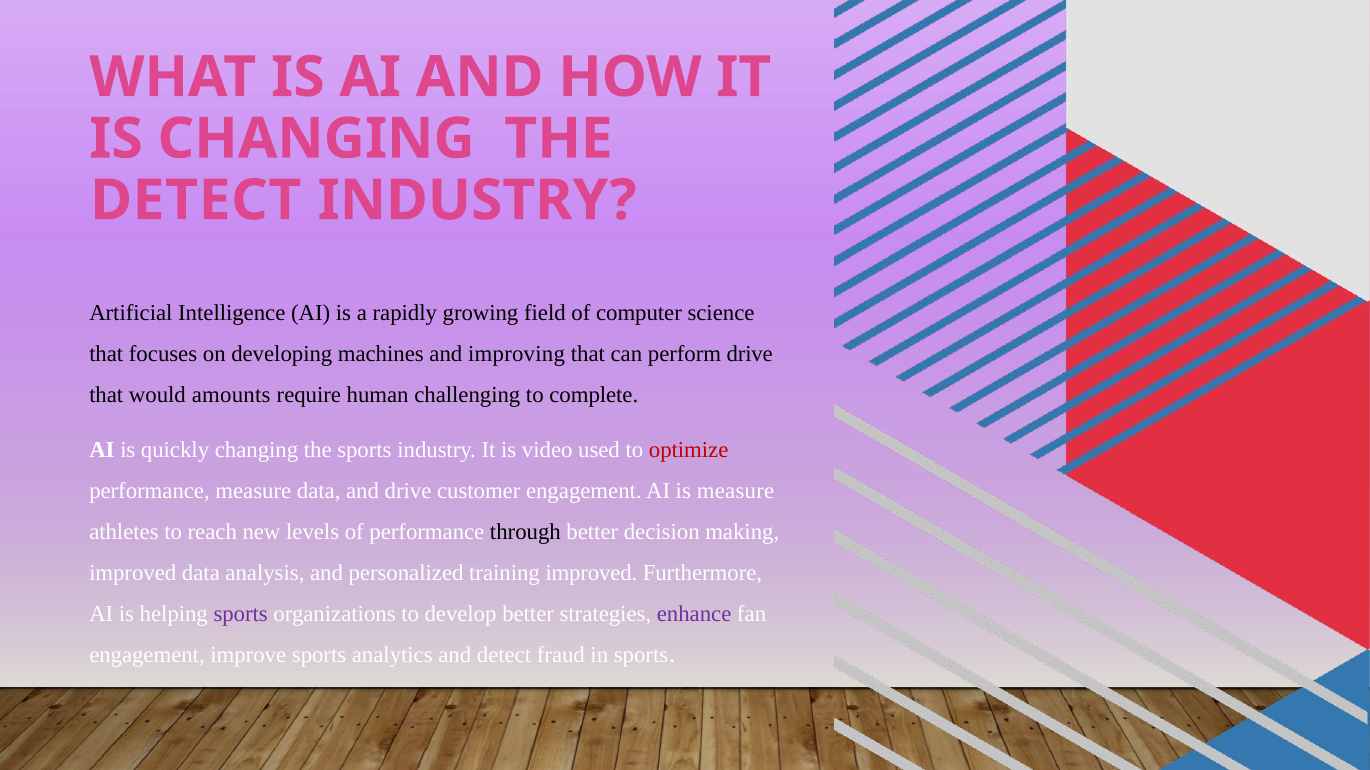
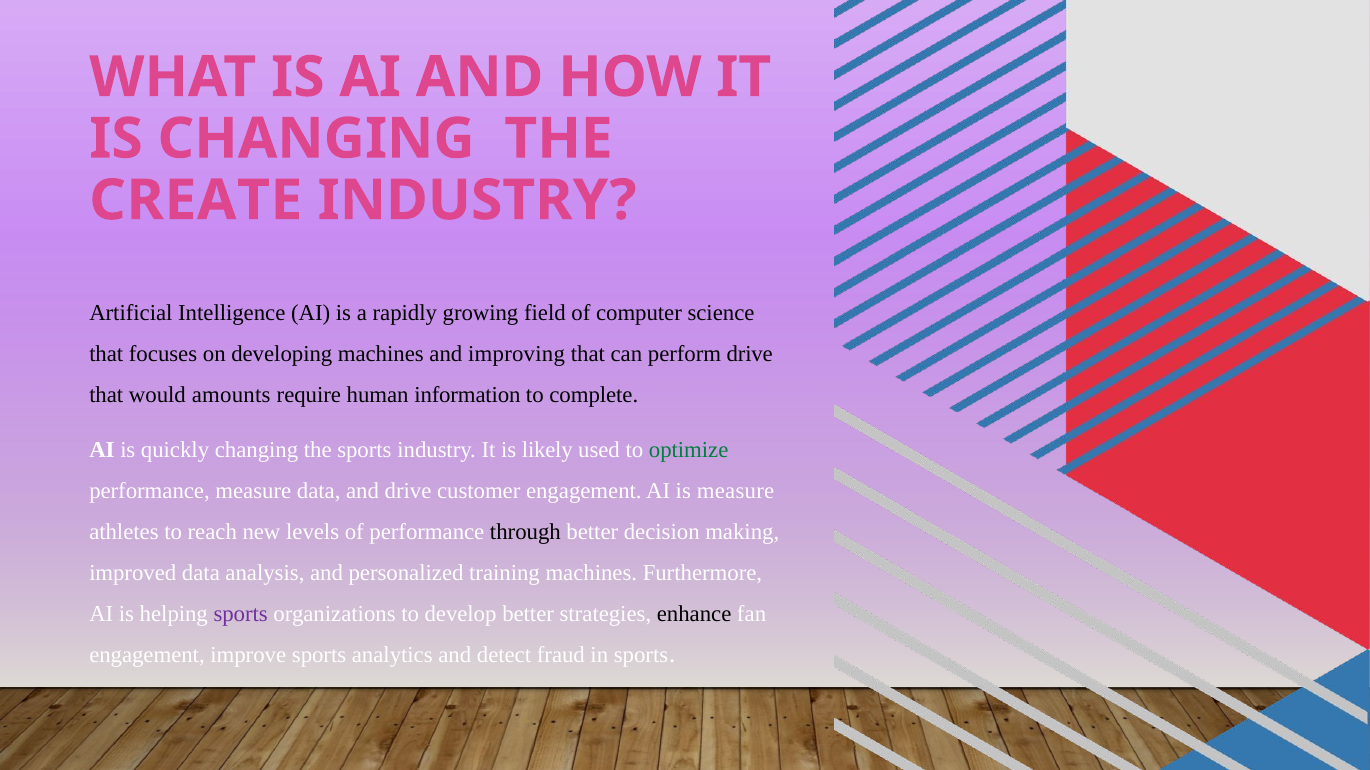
DETECT: DETECT -> CREATE (196, 201)
challenging: challenging -> information (467, 395)
video: video -> likely (547, 451)
optimize colour: red -> green (689, 451)
training improved: improved -> machines (591, 574)
enhance colour: purple -> black (694, 615)
